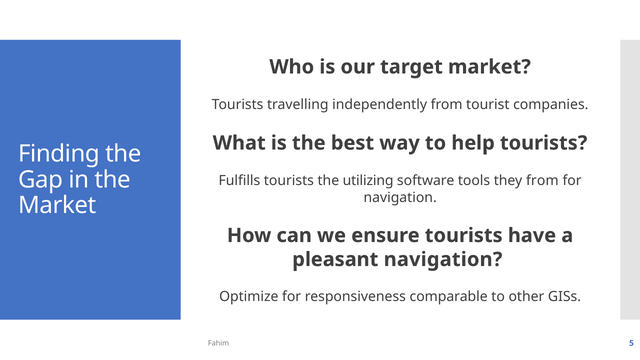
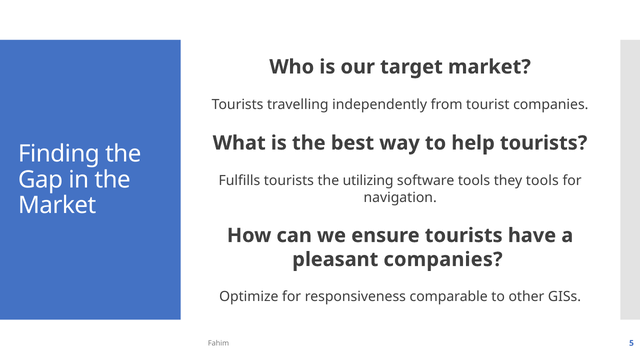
they from: from -> tools (542, 181)
pleasant navigation: navigation -> companies (443, 259)
